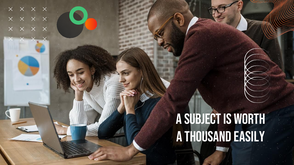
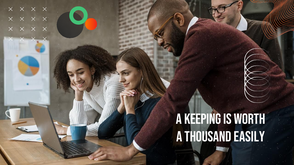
subject: subject -> keeping (203, 119)
